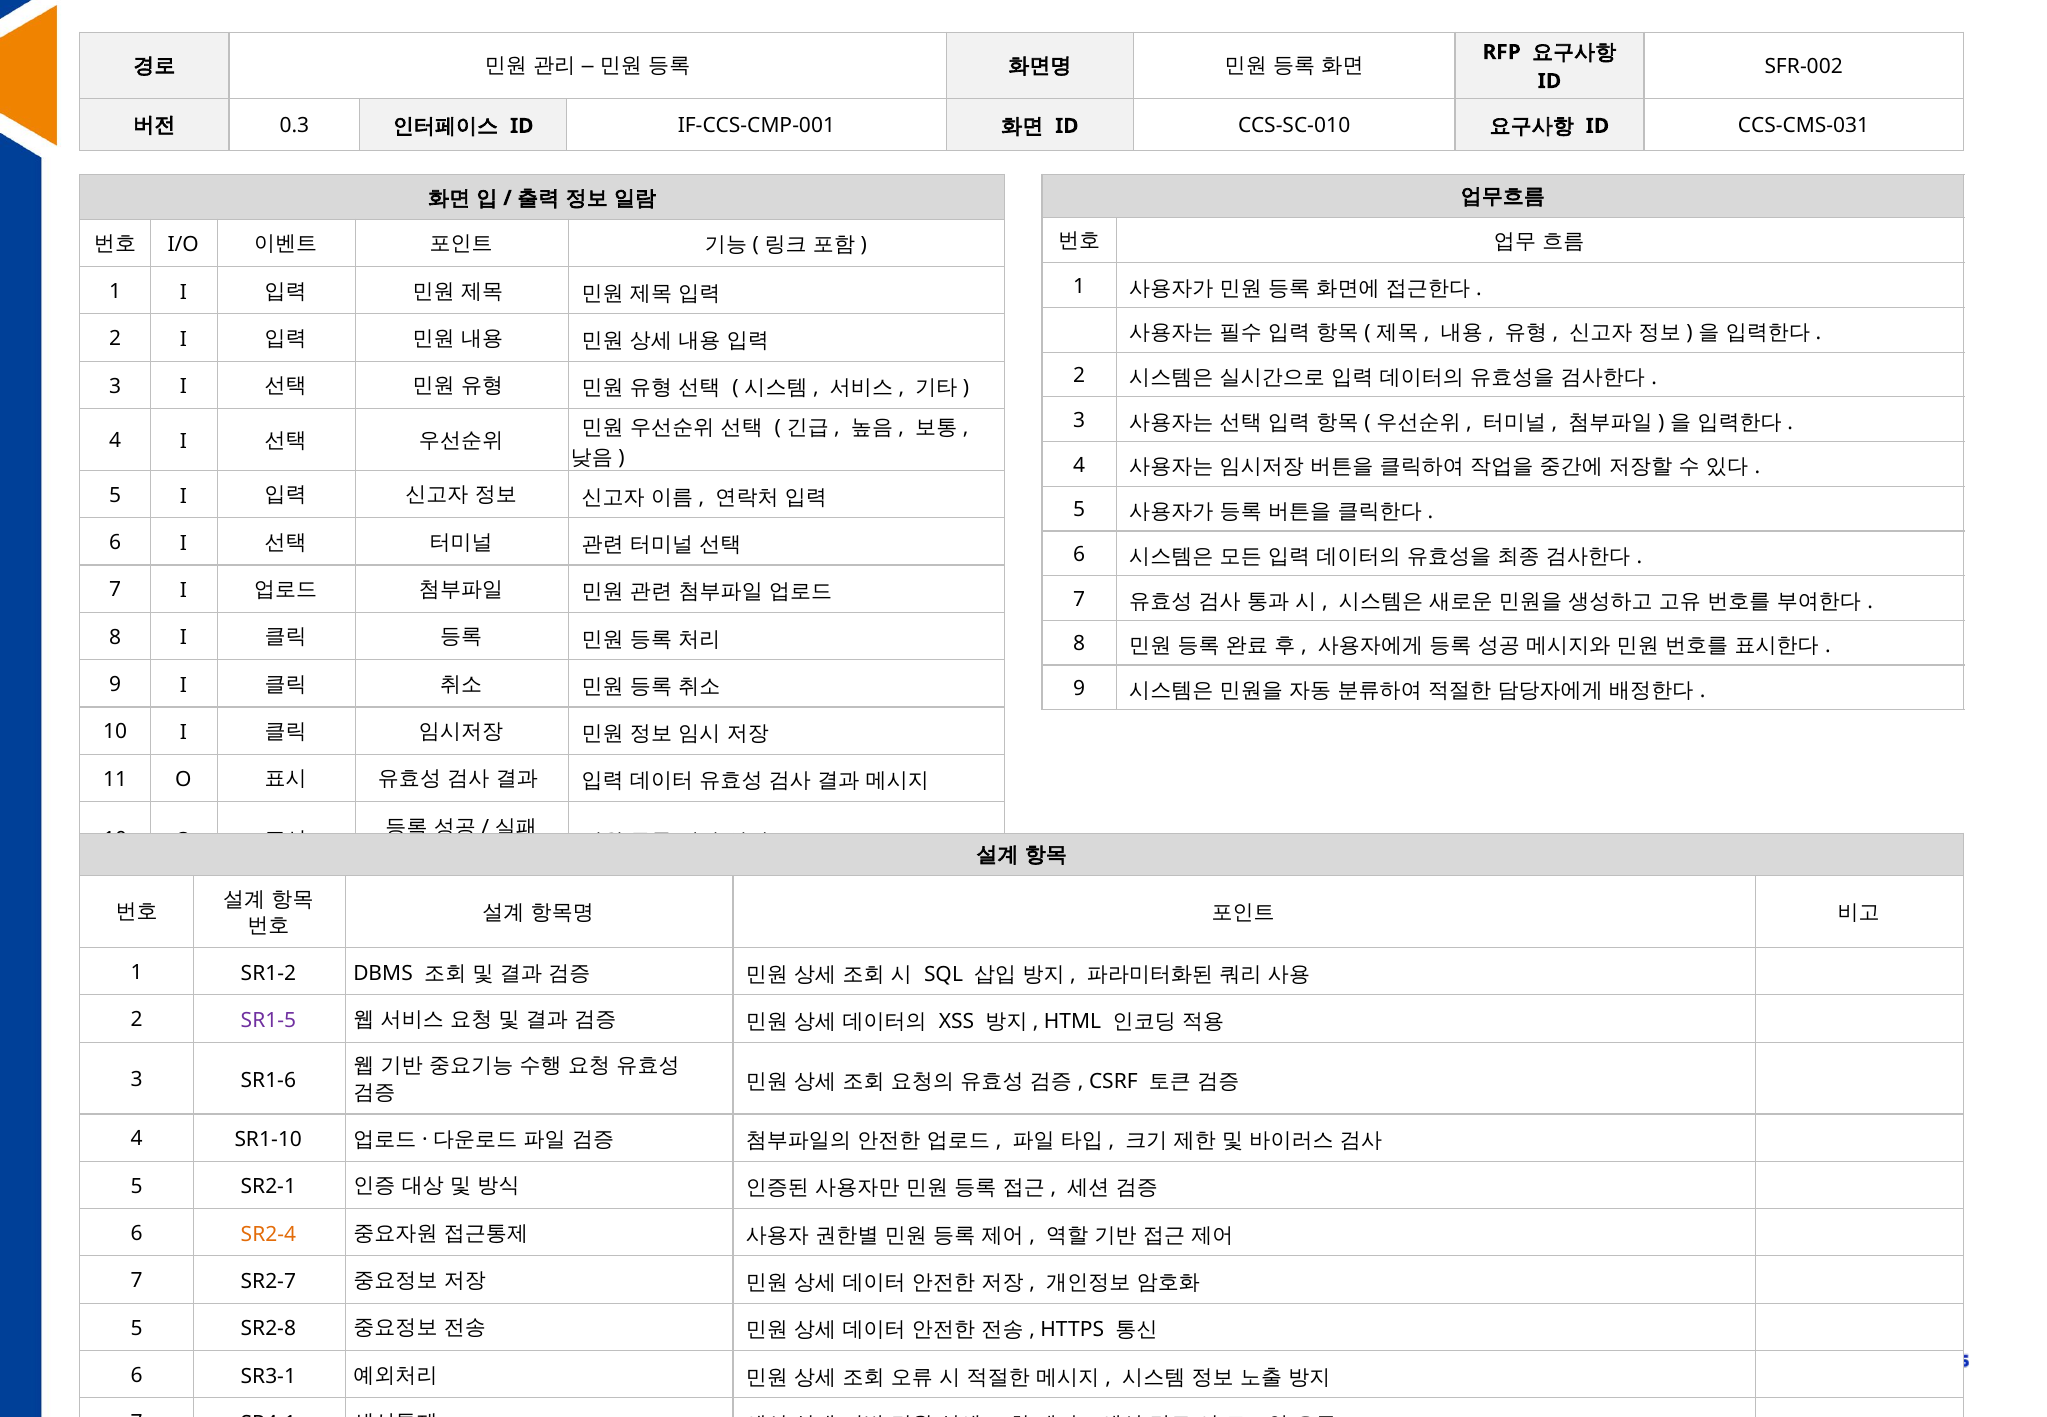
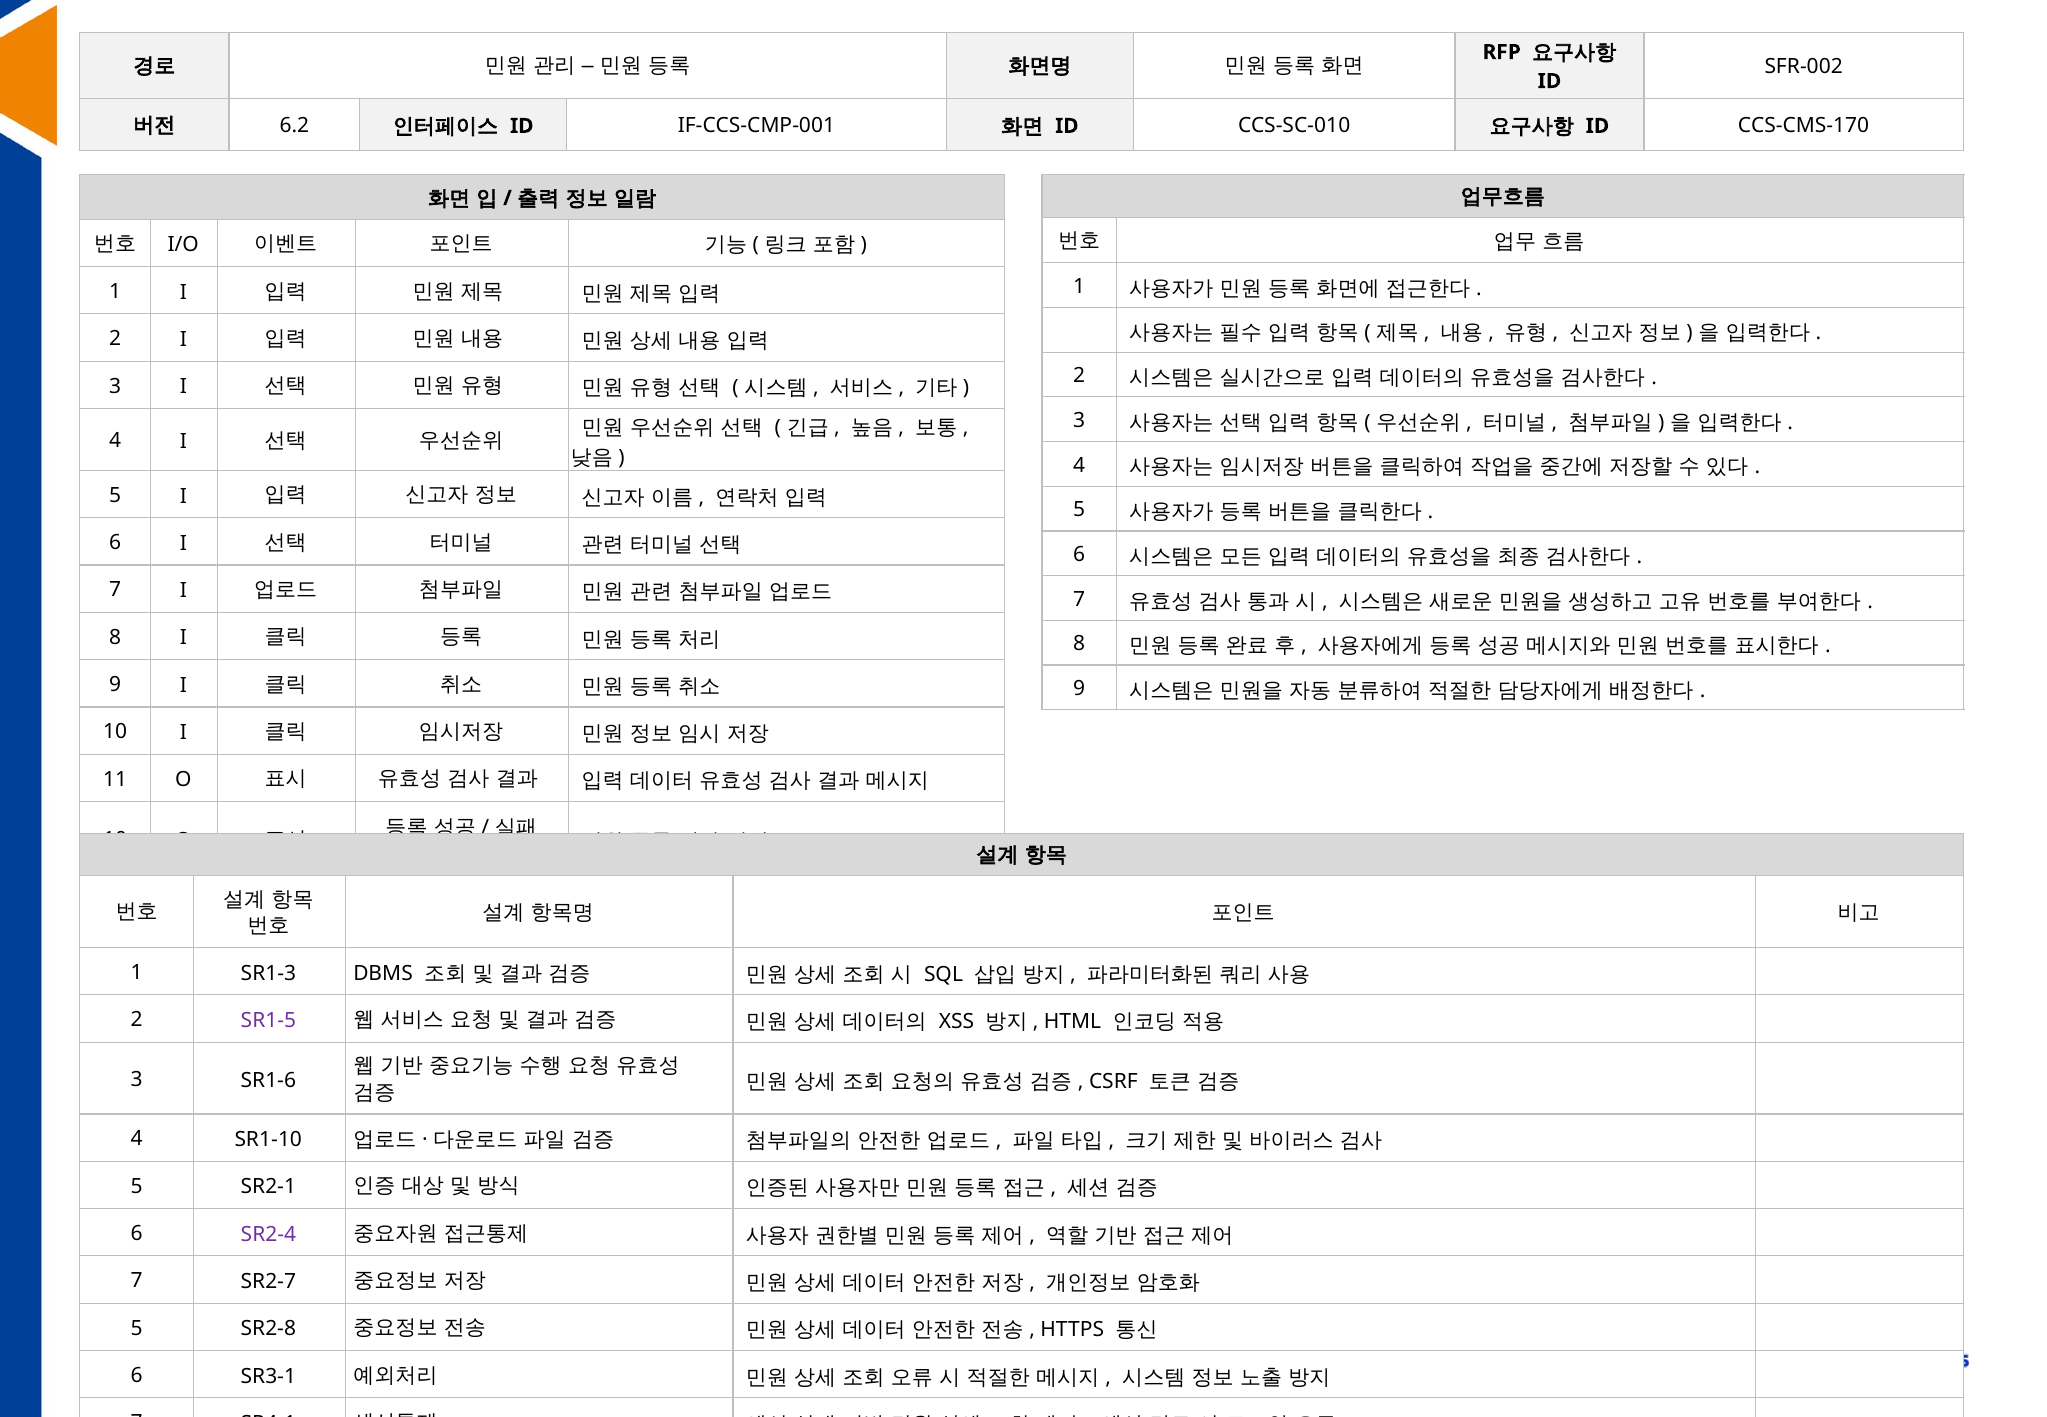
0.3: 0.3 -> 6.2 (294, 126)
CCS-CMS-031: CCS-CMS-031 -> CCS-CMS-170 (1804, 126)
SR1-2: SR1-2 -> SR1-3 (268, 973)
SR2-4 colour: orange -> purple (268, 1234)
